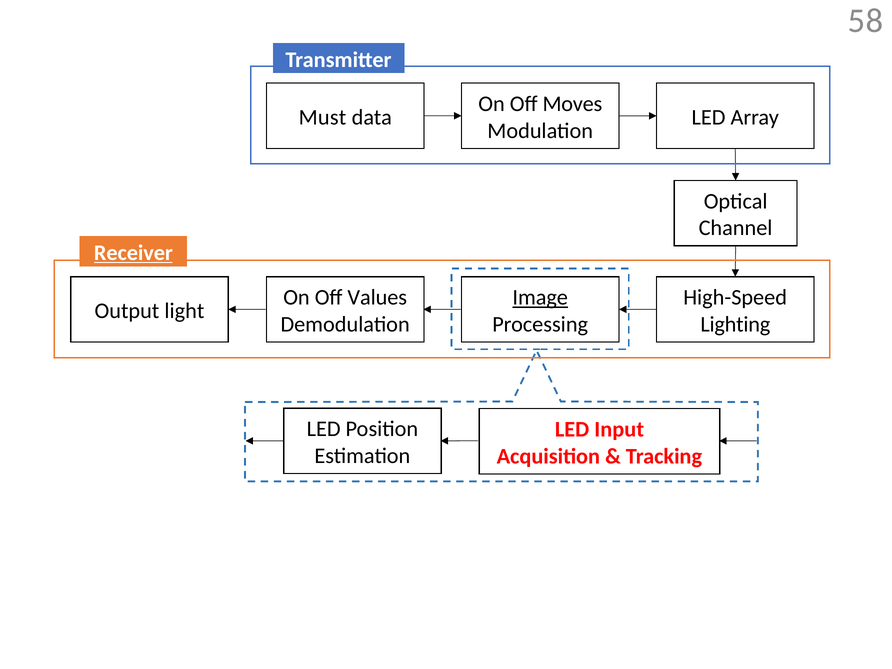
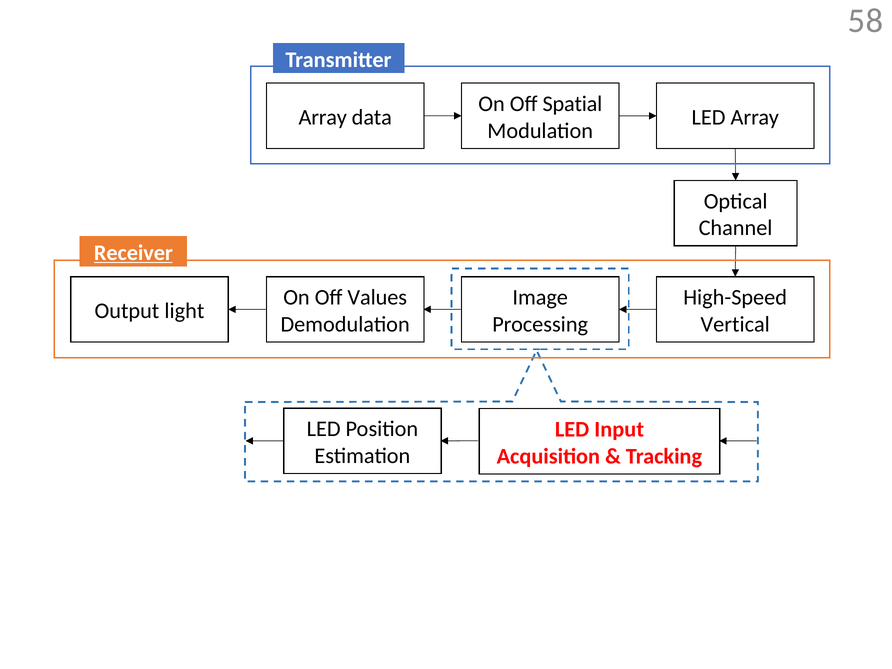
Moves: Moves -> Spatial (572, 104)
Must: Must -> Array (323, 117)
Image underline: present -> none (540, 298)
Lighting: Lighting -> Vertical (735, 324)
